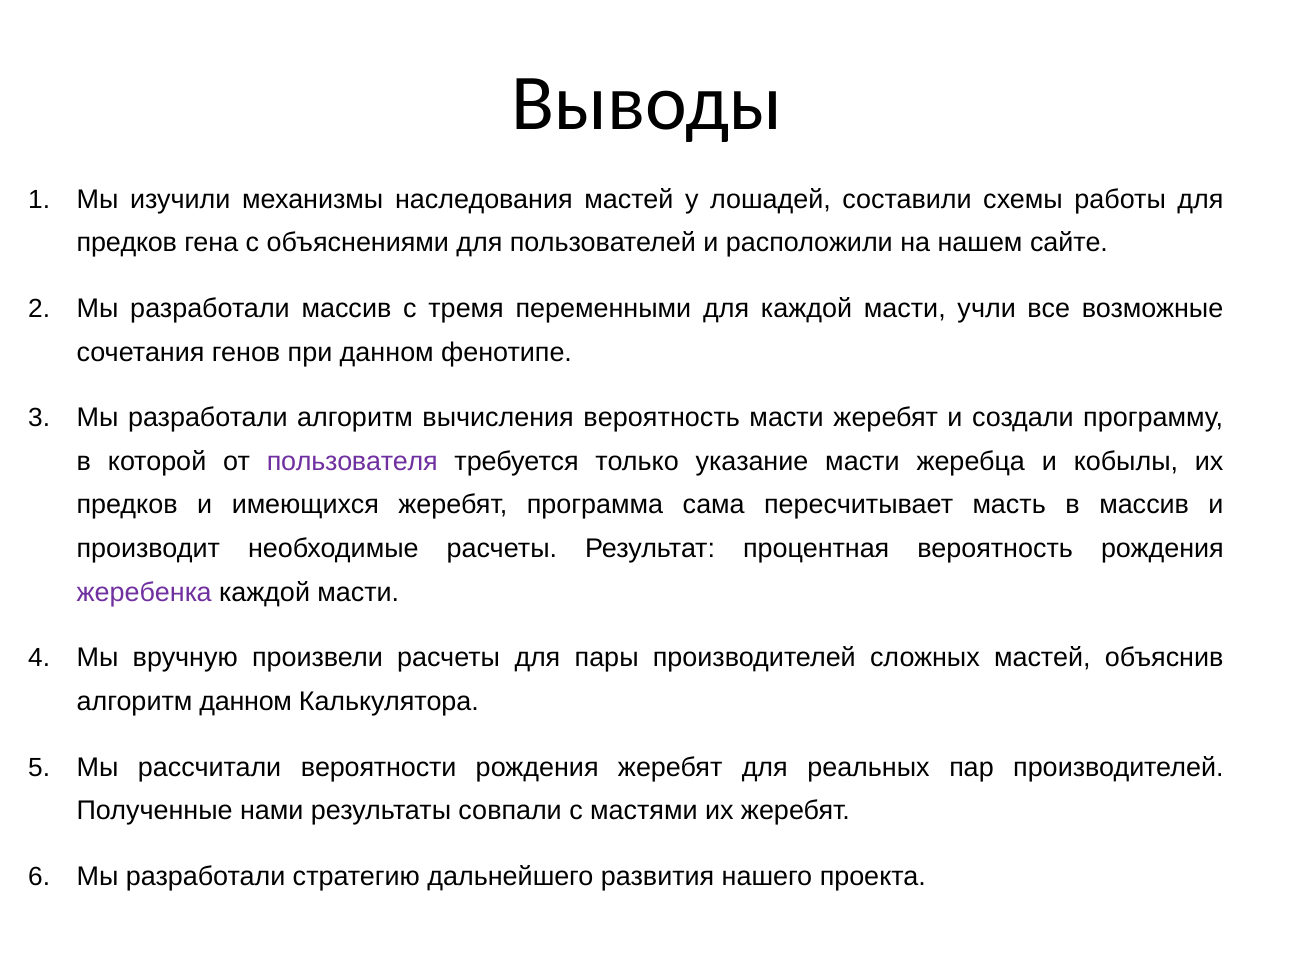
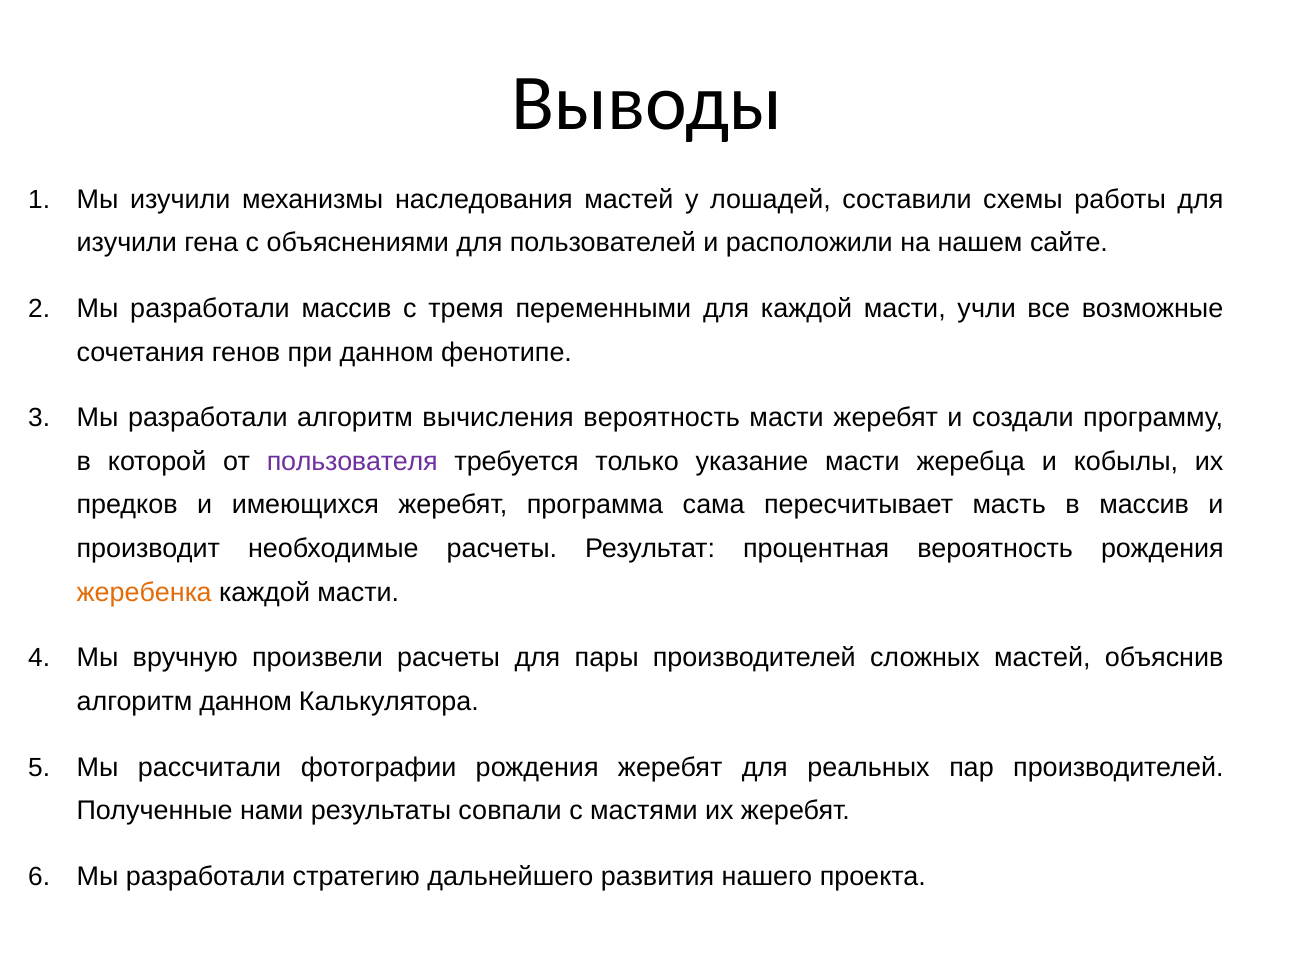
предков: предков -> изучили (127, 243)
жеребенка colour: purple -> orange (144, 593)
вероятности: вероятности -> фотографии (379, 768)
